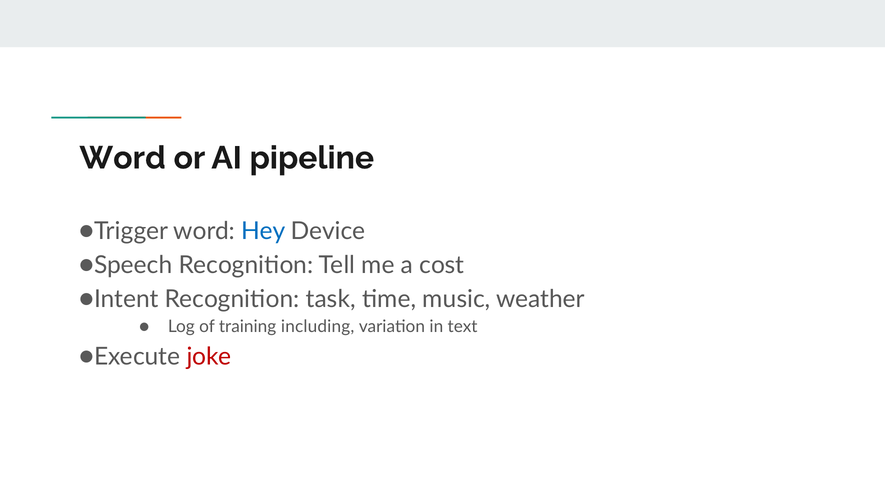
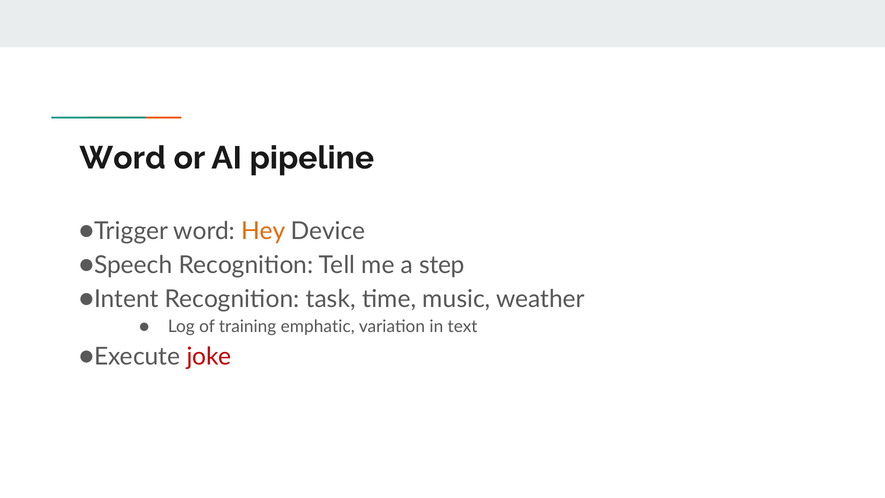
Hey colour: blue -> orange (263, 231)
cost: cost -> step (442, 265)
including: including -> emphatic (318, 326)
